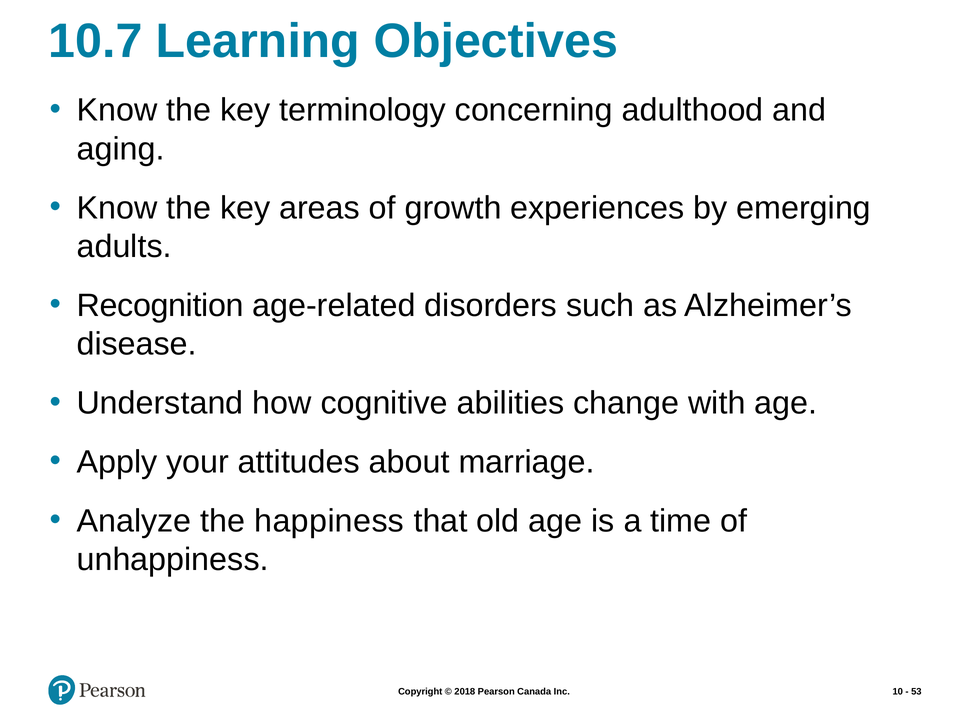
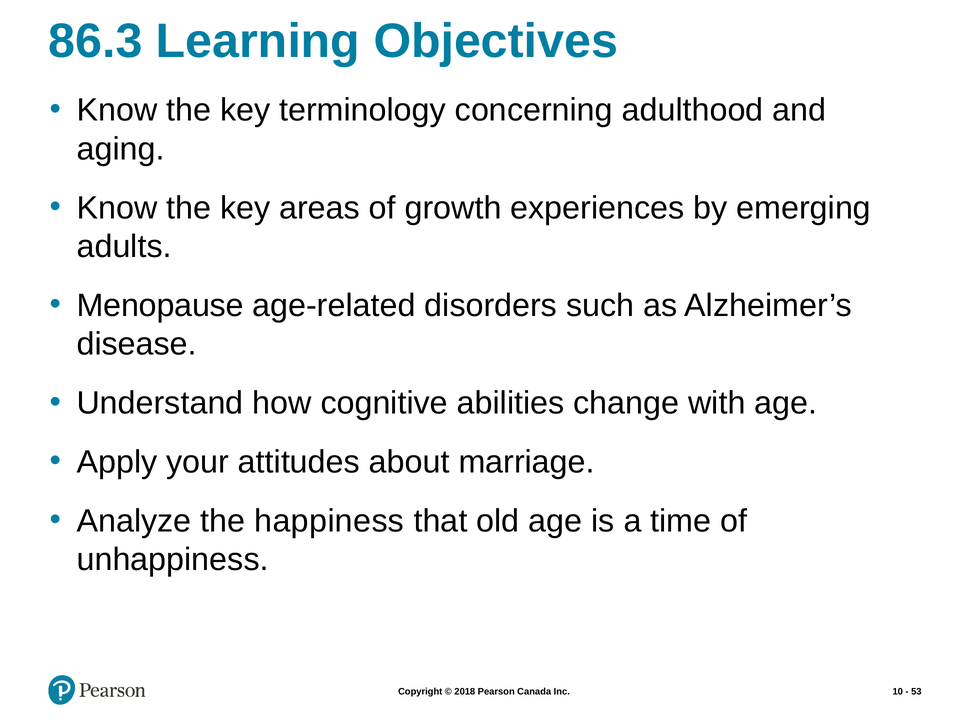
10.7: 10.7 -> 86.3 (95, 41)
Recognition: Recognition -> Menopause (160, 306)
